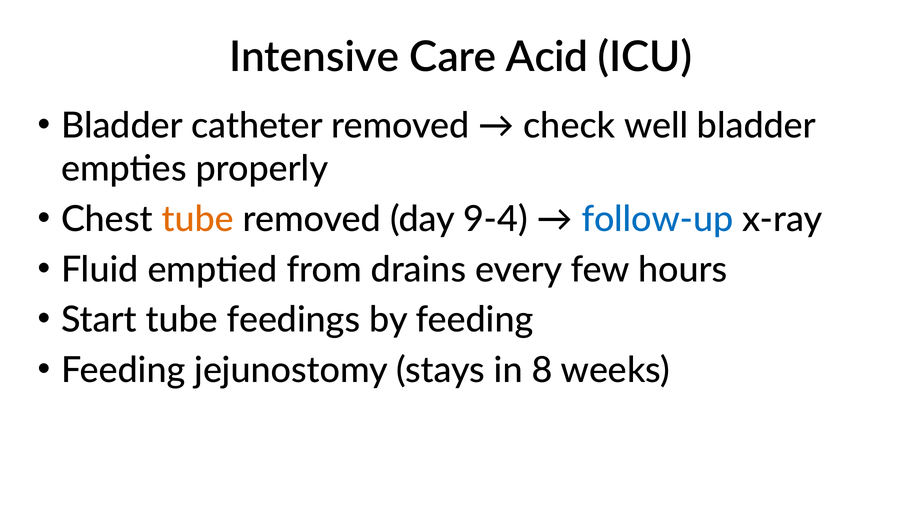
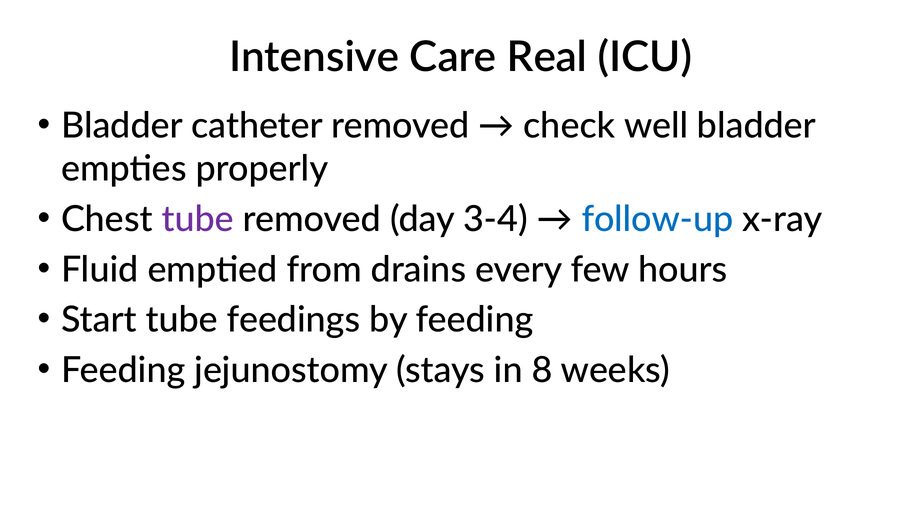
Acid: Acid -> Real (547, 57)
tube colour: orange -> purple (198, 219)
9-4: 9-4 -> 3-4 (495, 219)
